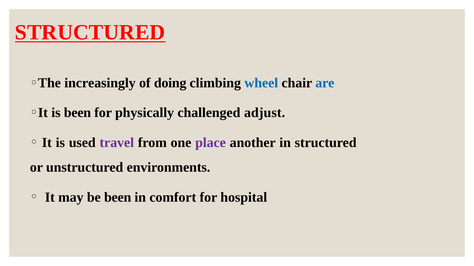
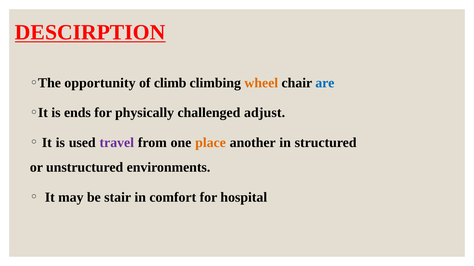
STRUCTURED: STRUCTURED -> DESCIRPTION (90, 32)
increasingly: increasingly -> opportunity (100, 83)
doing: doing -> climb (170, 83)
wheel colour: blue -> orange (261, 83)
is been: been -> ends (77, 113)
place colour: purple -> orange (211, 143)
be been: been -> stair (118, 198)
